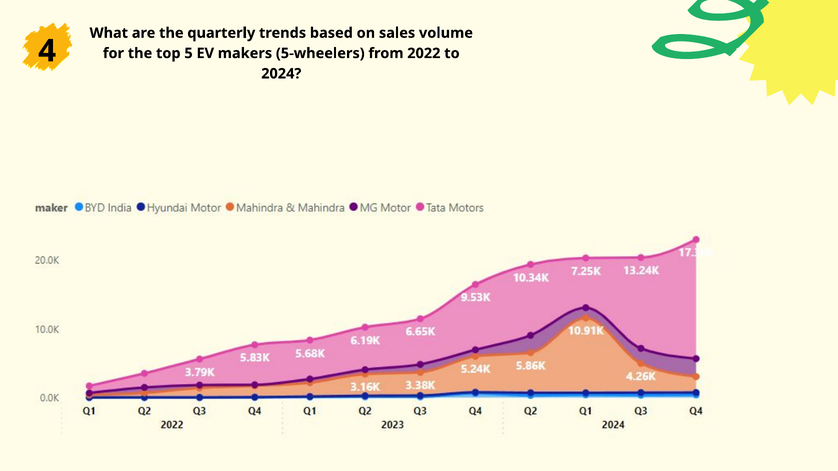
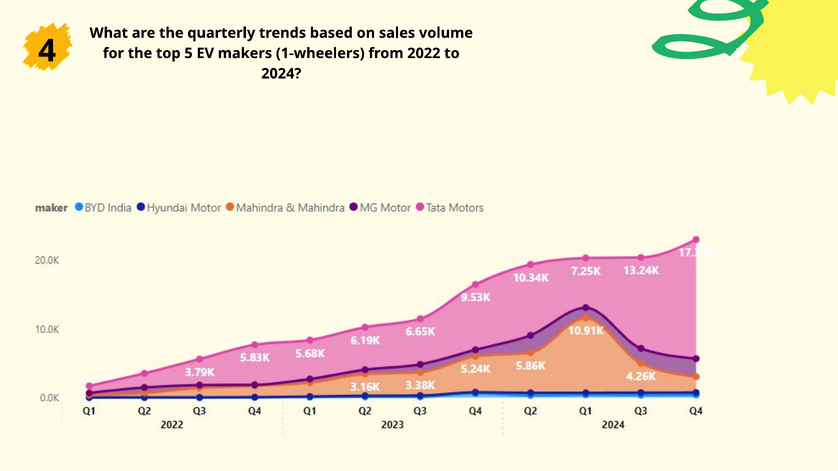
5-wheelers: 5-wheelers -> 1-wheelers (320, 53)
